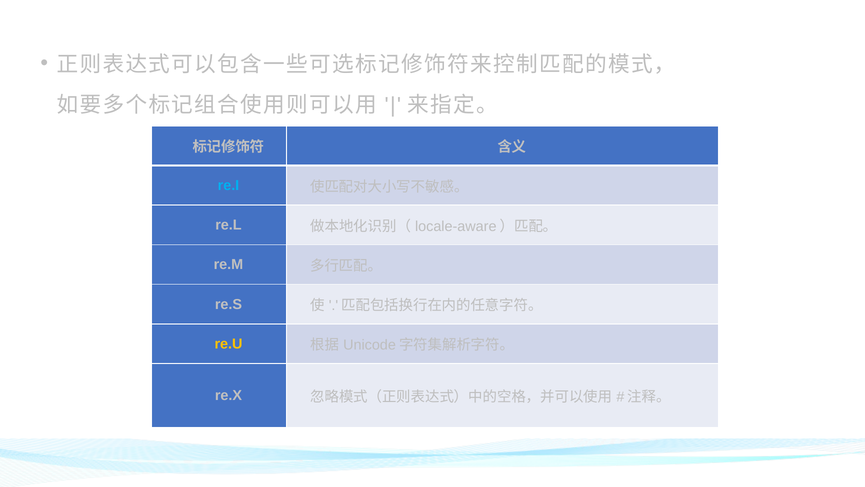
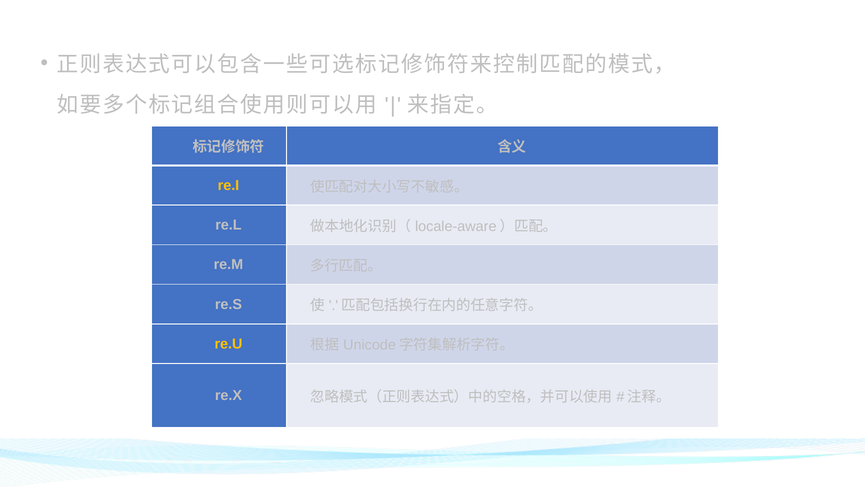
re.I colour: light blue -> yellow (228, 185)
